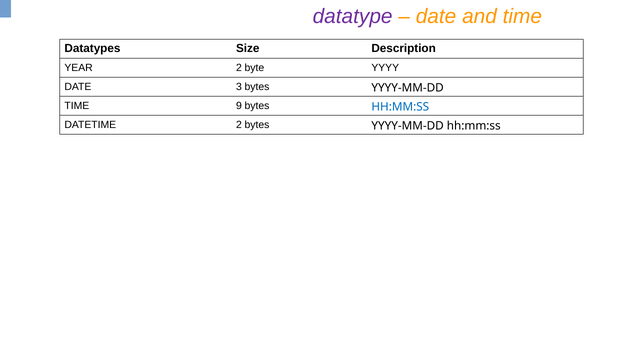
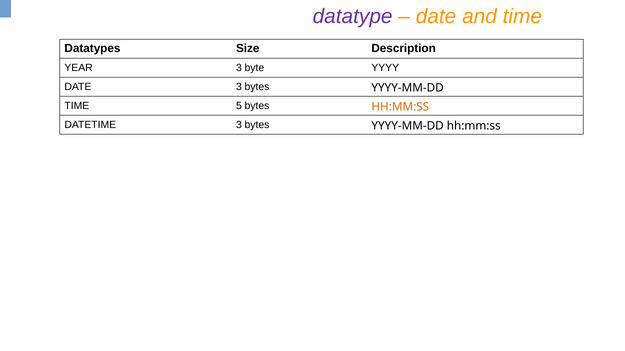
YEAR 2: 2 -> 3 (239, 68)
9: 9 -> 5 (239, 106)
HH:MM:SS colour: blue -> orange (400, 107)
DATETIME 2: 2 -> 3 (239, 125)
